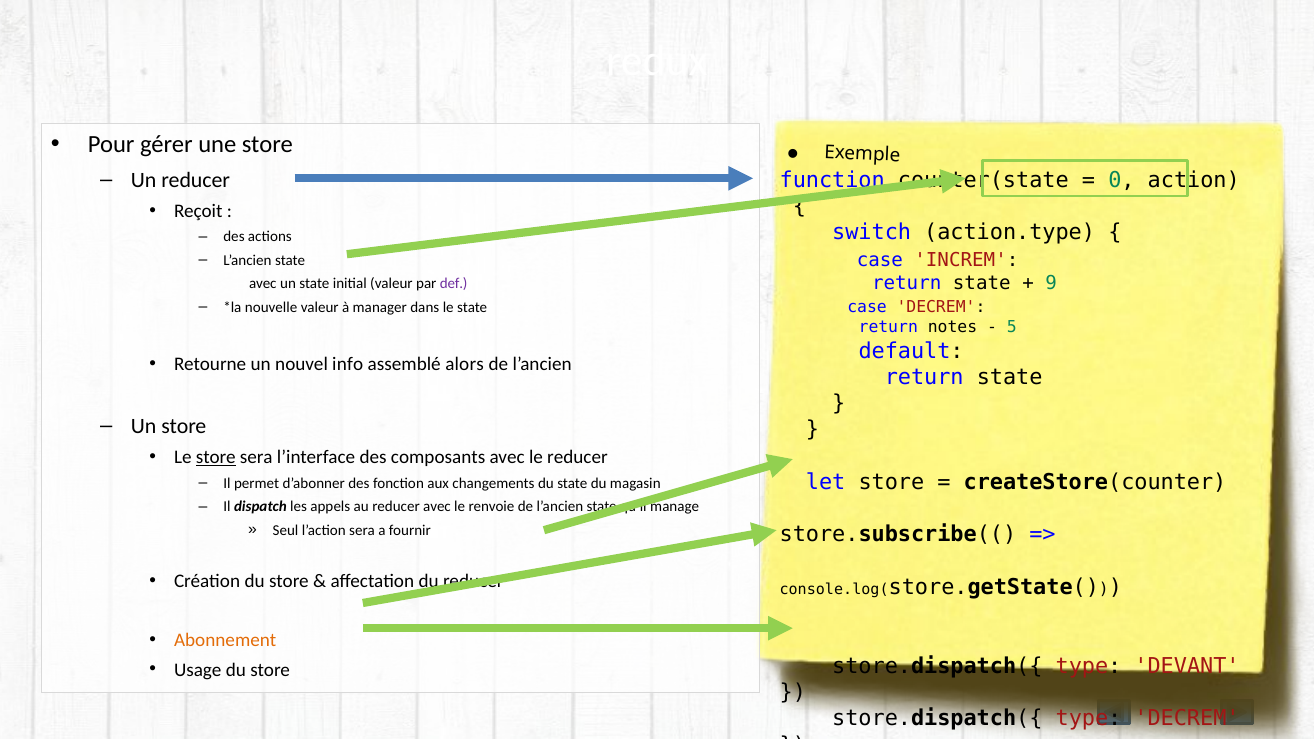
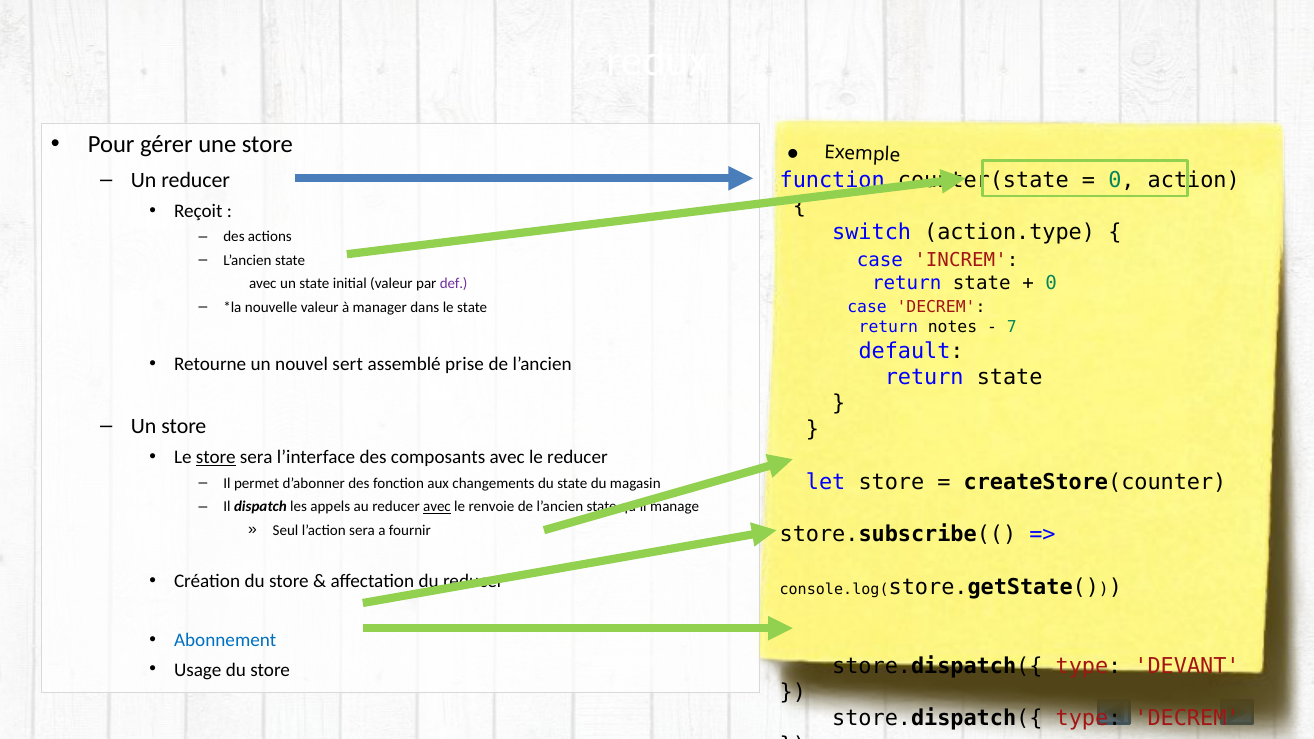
9: 9 -> 0 (1051, 283)
5: 5 -> 7 (1012, 328)
info: info -> sert (348, 364)
alors: alors -> prise (465, 364)
avec underline: none -> present (437, 507)
Abonnement colour: orange -> blue (225, 640)
